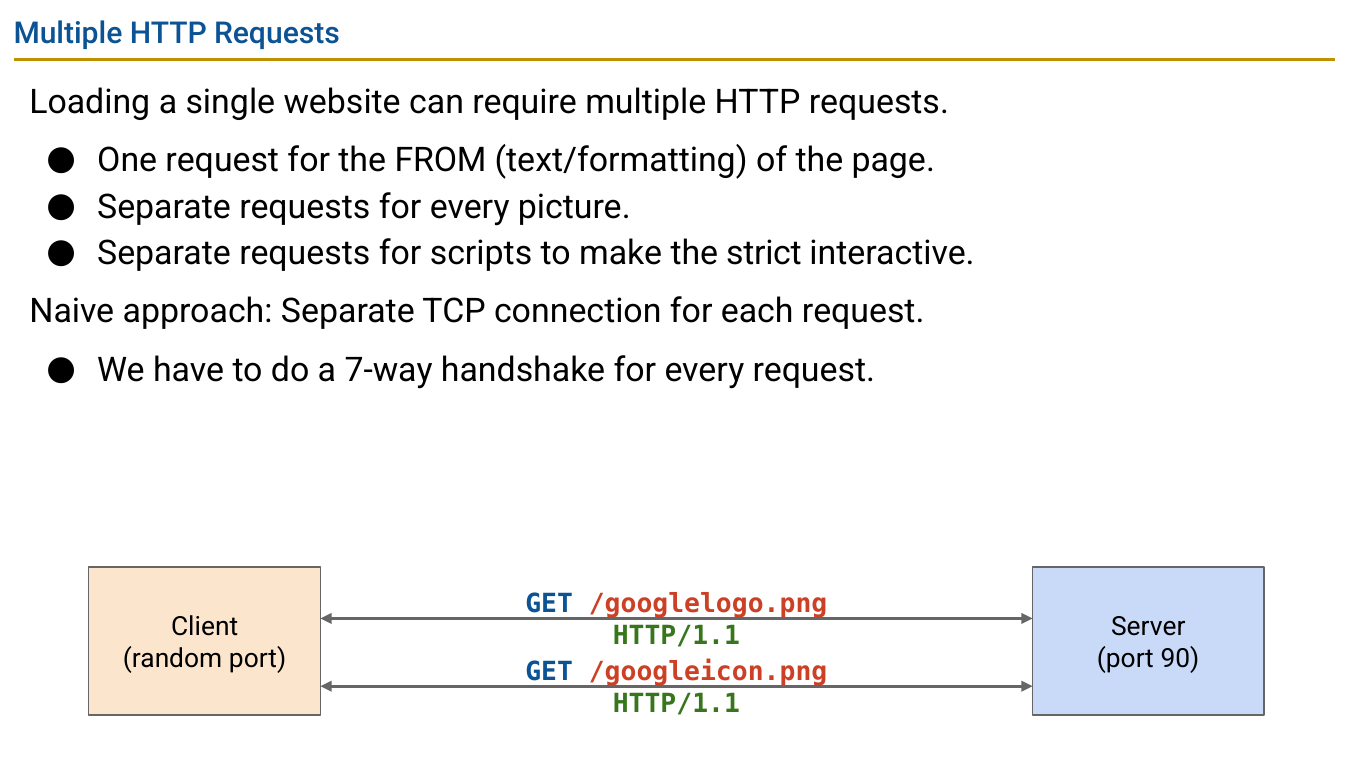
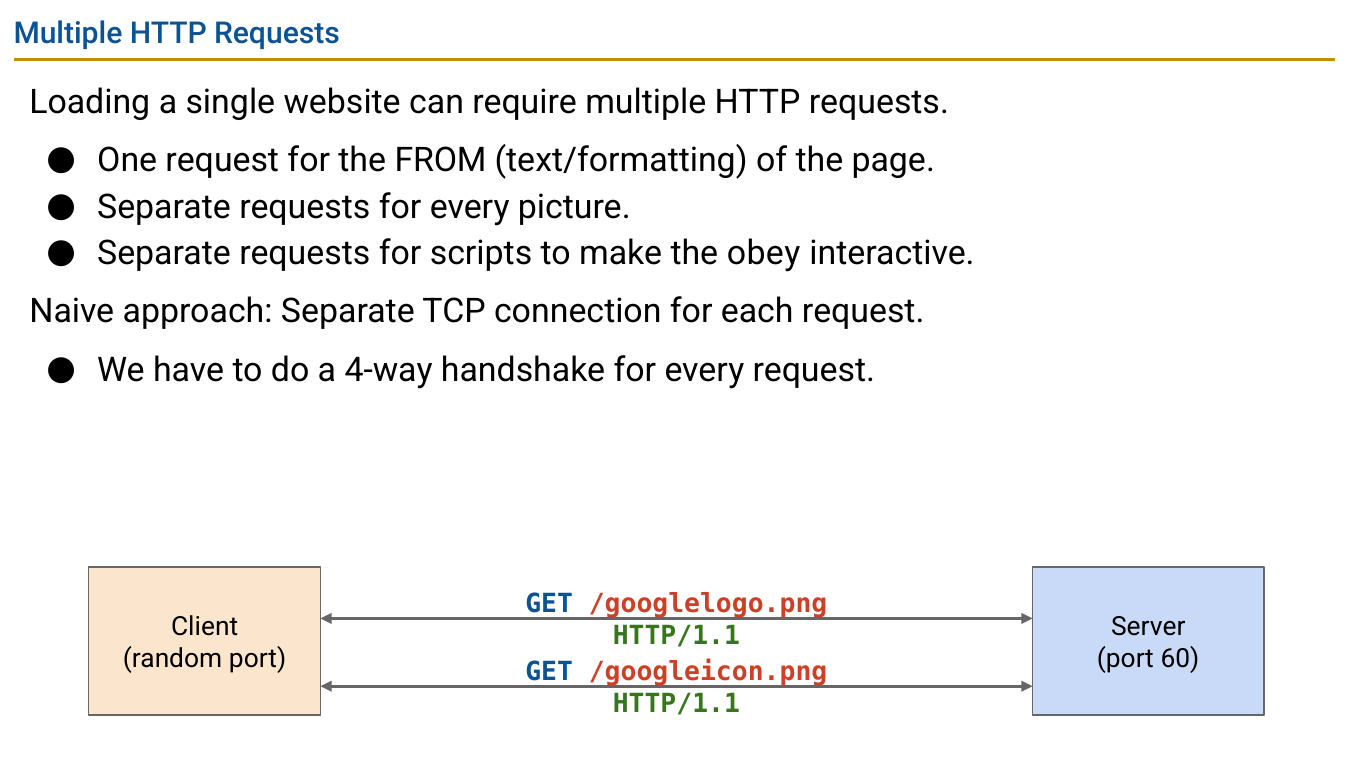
strict: strict -> obey (764, 254)
7-way: 7-way -> 4-way (389, 370)
90: 90 -> 60 (1180, 658)
